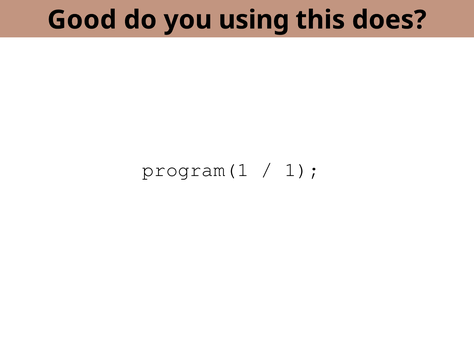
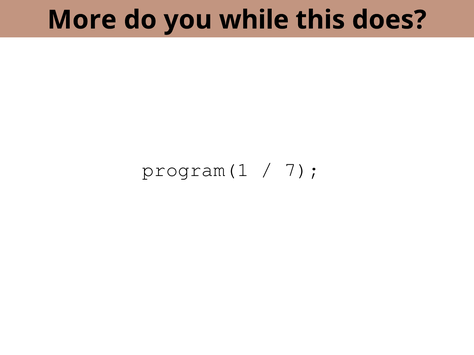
Good: Good -> More (82, 20)
using: using -> while (254, 20)
1: 1 -> 7 (302, 170)
